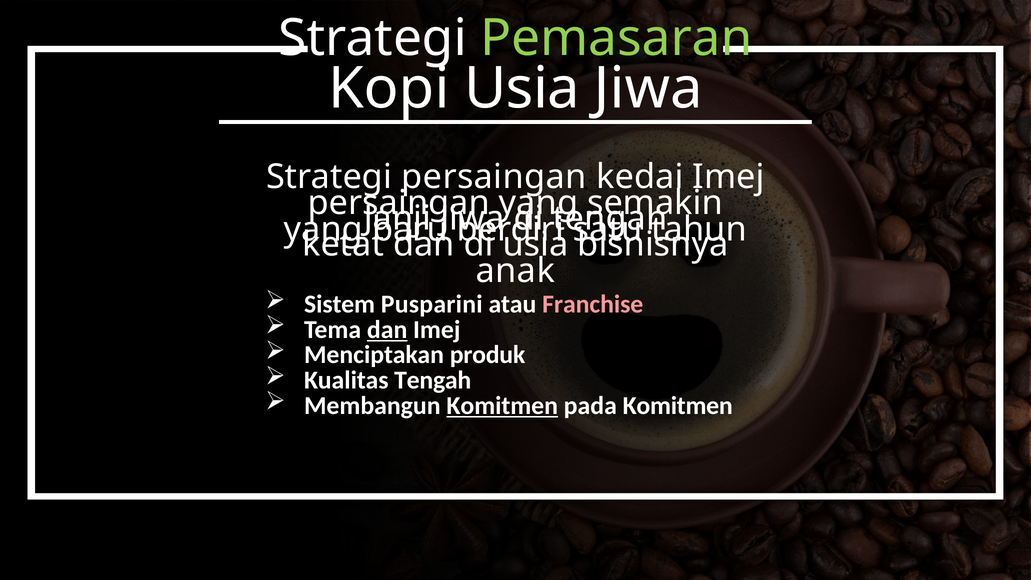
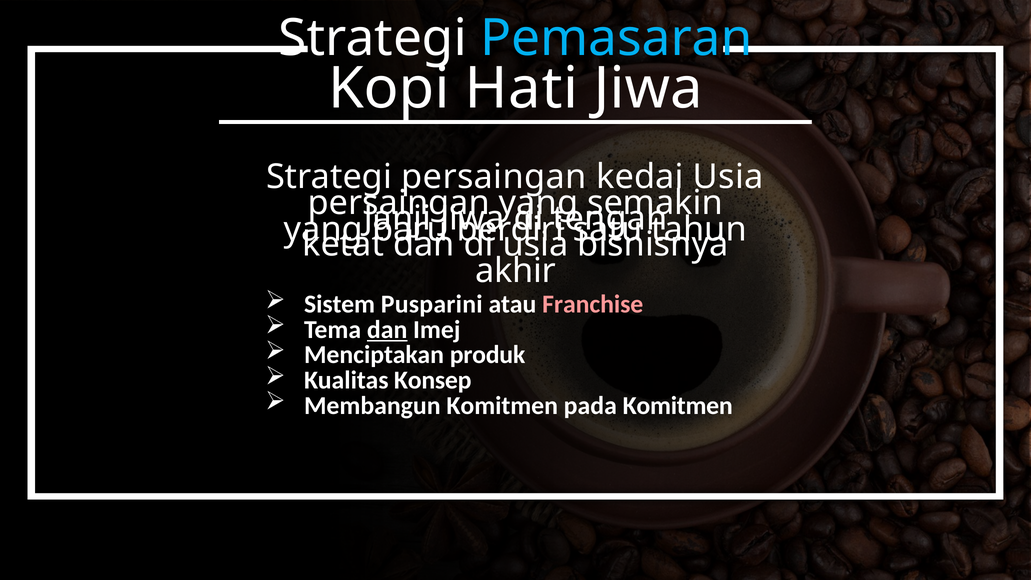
Pemasaran colour: light green -> light blue (616, 38)
Kopi Usia: Usia -> Hati (521, 89)
kedai Imej: Imej -> Usia (728, 177)
anak: anak -> akhir (516, 271)
Kualitas Tengah: Tengah -> Konsep (433, 380)
Komitmen underline: present -> none (502, 406)
